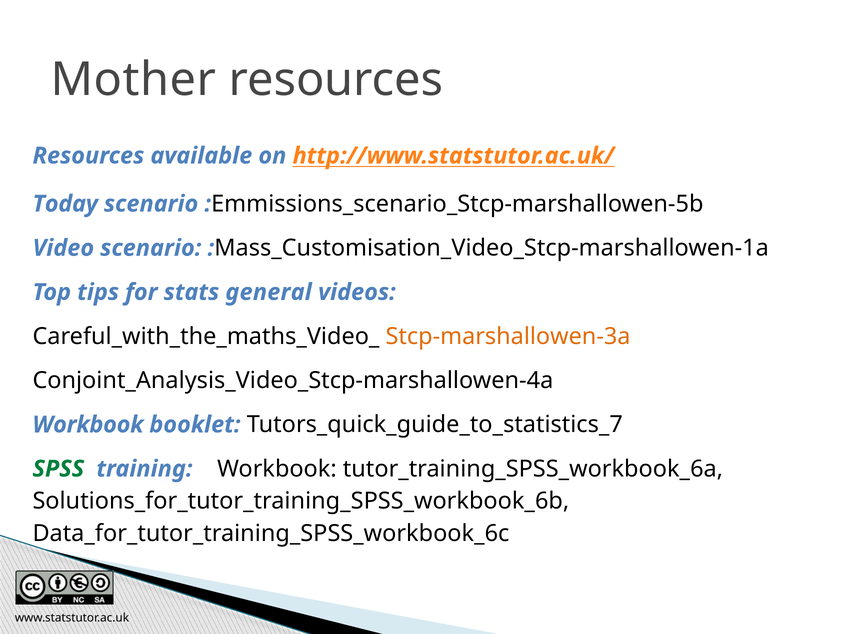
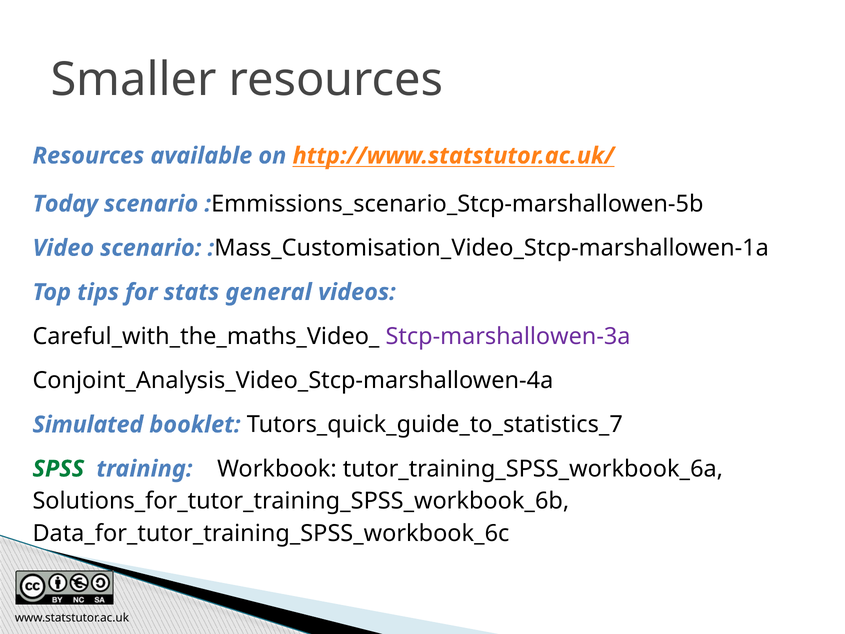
Mother: Mother -> Smaller (134, 80)
Stcp-marshallowen-3a colour: orange -> purple (508, 336)
Workbook: Workbook -> Simulated (88, 424)
